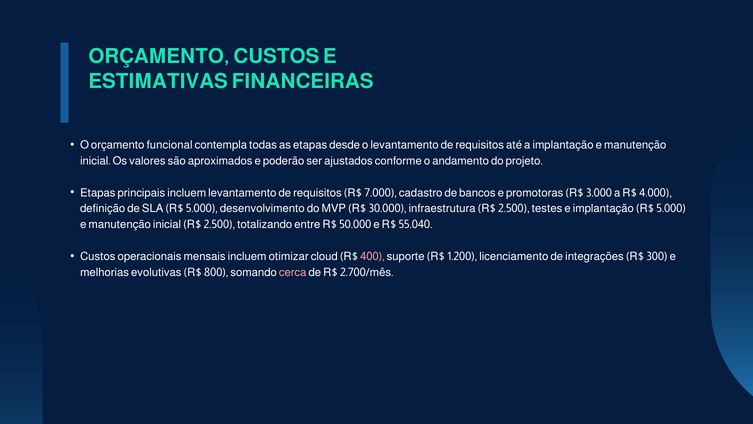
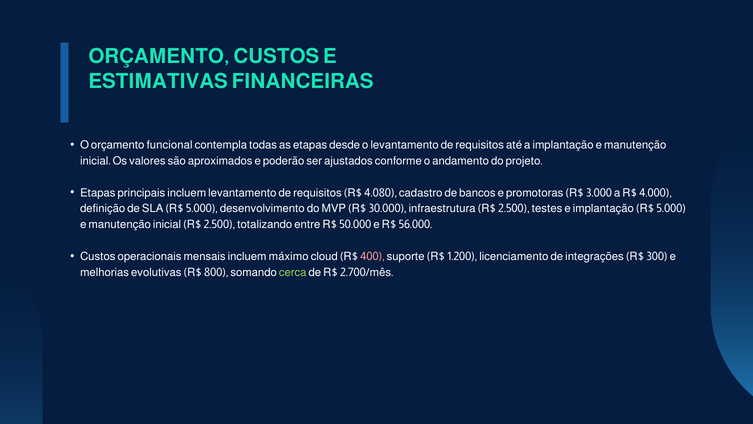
7.000: 7.000 -> 4.080 (381, 193)
55.040: 55.040 -> 56.000 (416, 224)
otimizar: otimizar -> máximo (289, 256)
cerca colour: pink -> light green (293, 272)
